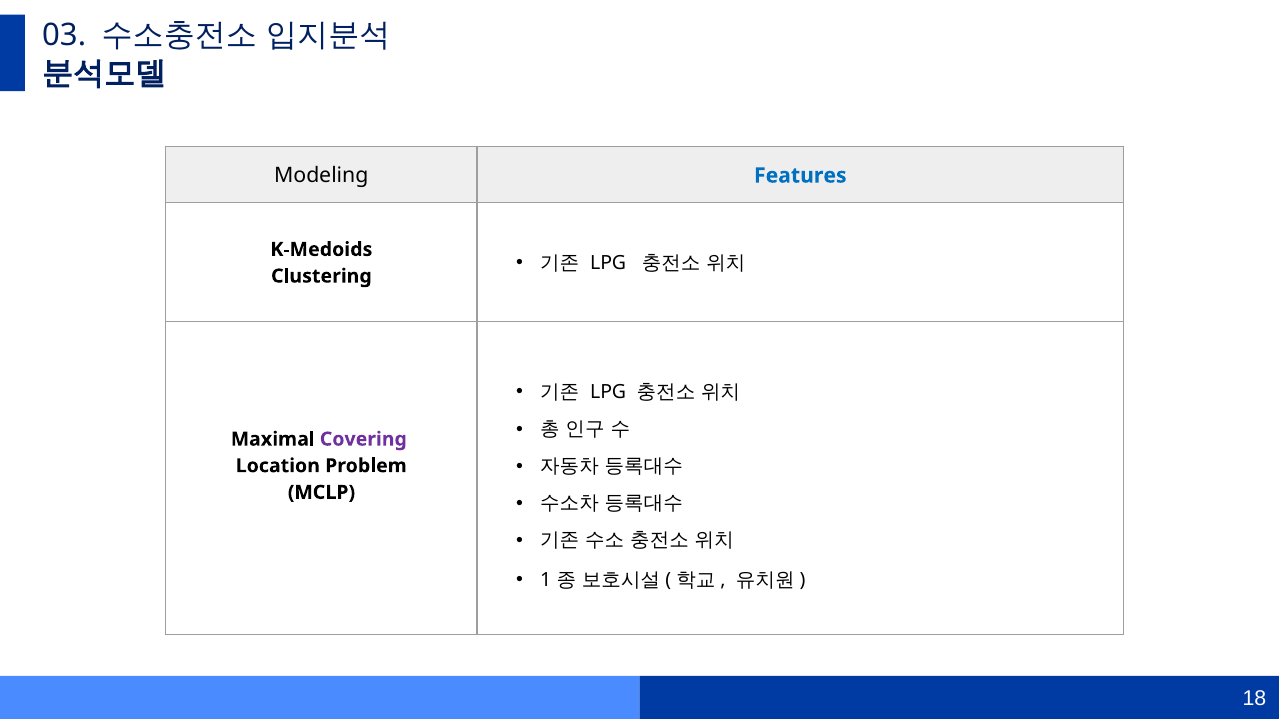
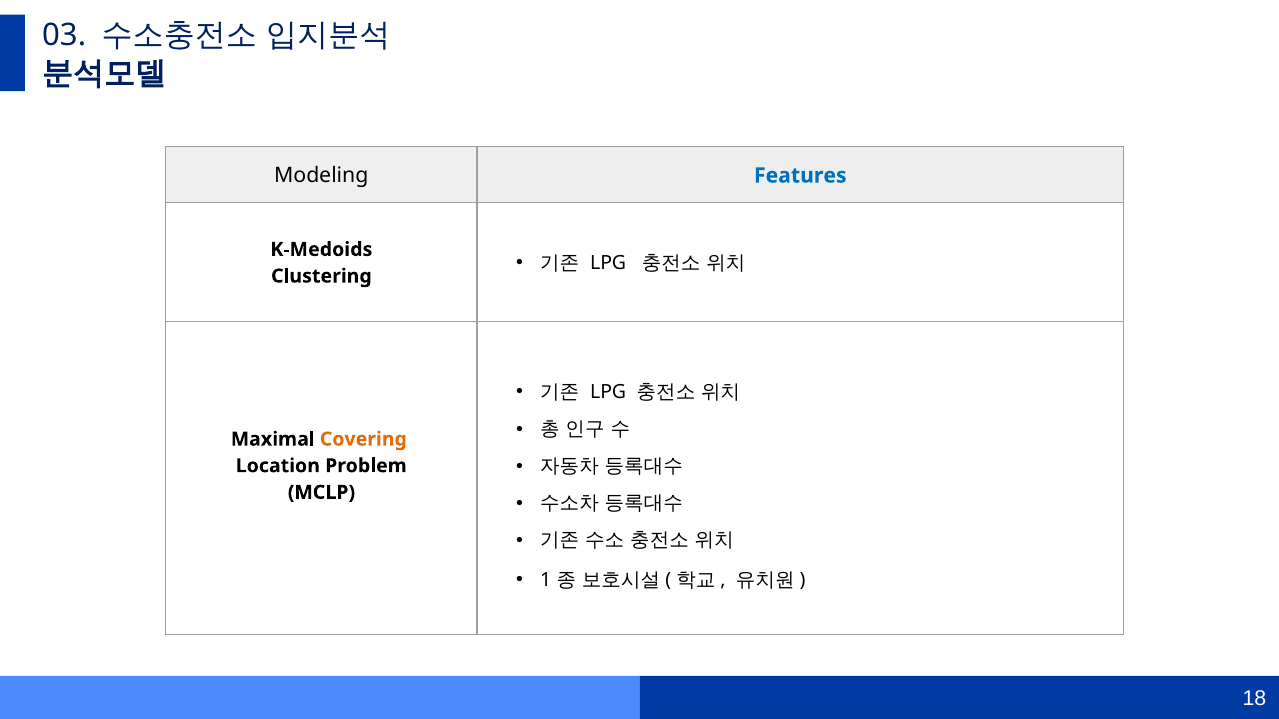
Covering colour: purple -> orange (363, 439)
